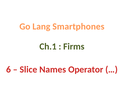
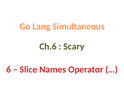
Smartphones: Smartphones -> Simultaneous (78, 27)
Ch.1: Ch.1 -> Ch.6 (48, 46)
Firms: Firms -> Scary (74, 46)
